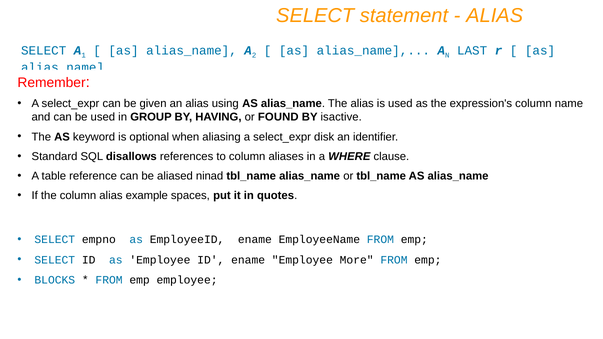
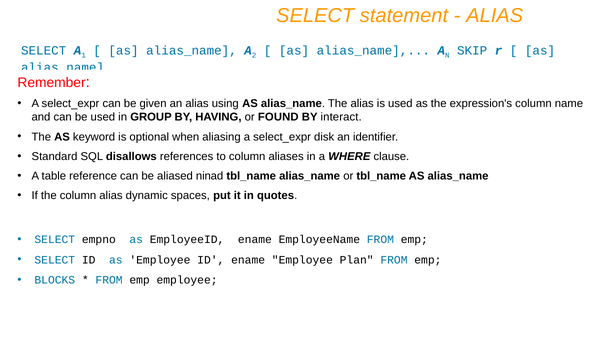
LAST: LAST -> SKIP (472, 51)
isactive: isactive -> interact (341, 117)
example: example -> dynamic (147, 196)
More: More -> Plan (357, 260)
